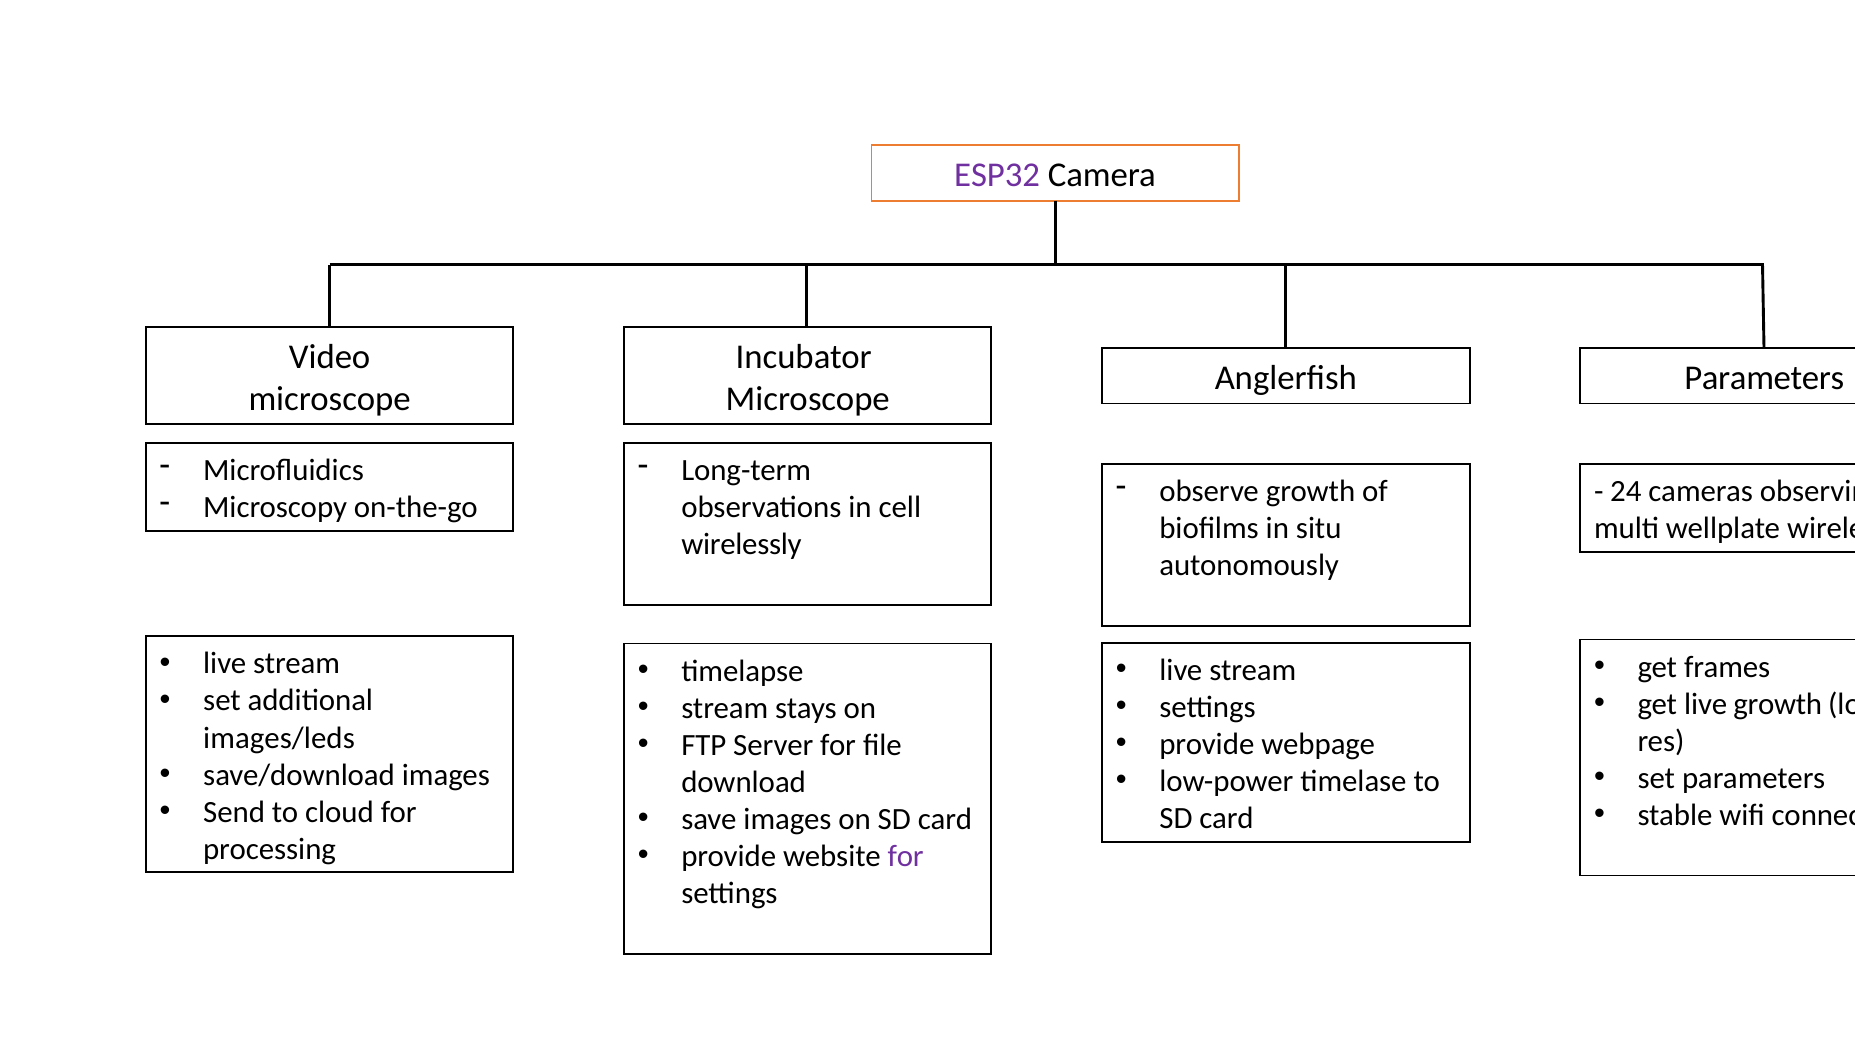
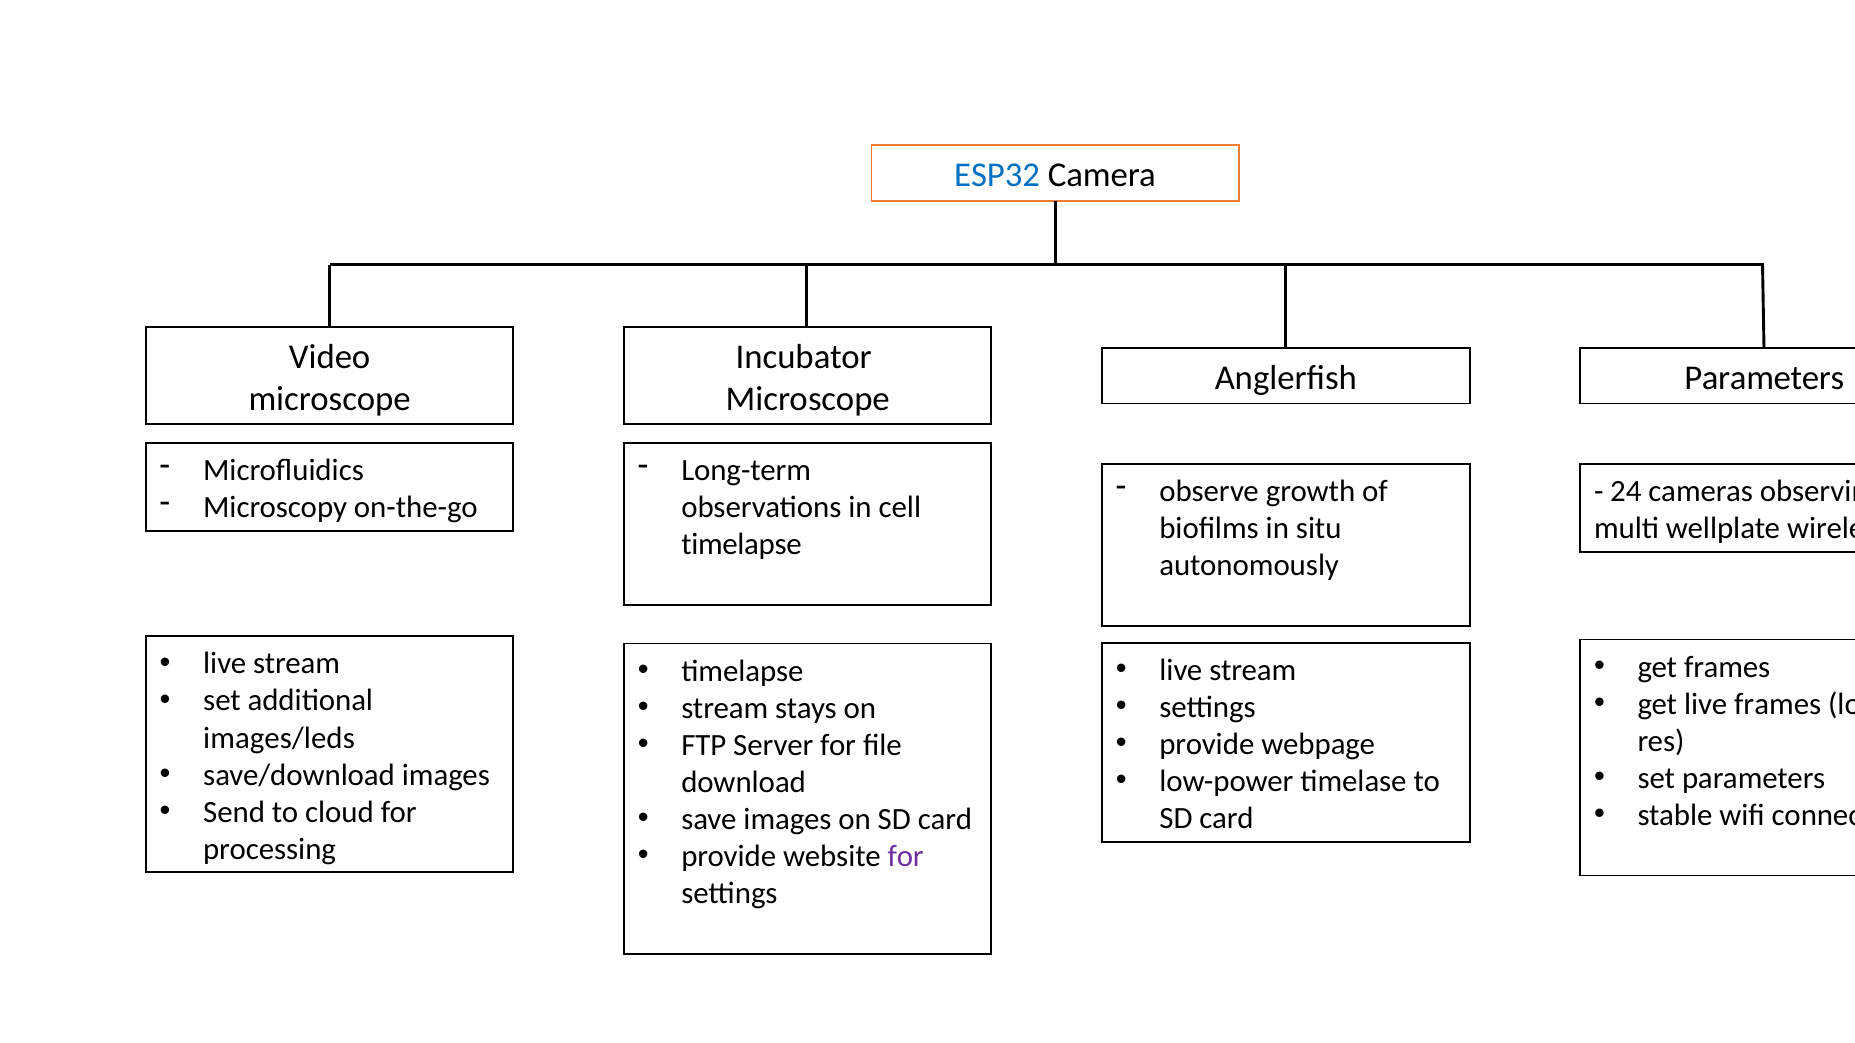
ESP32 colour: purple -> blue (997, 175)
wirelessly: wirelessly -> timelapse (741, 545)
live growth: growth -> frames (1778, 704)
